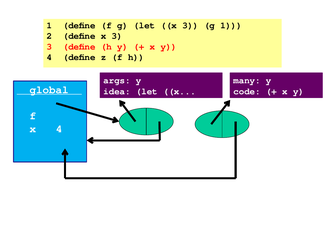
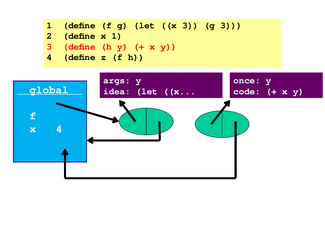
g 1: 1 -> 3 (231, 25)
define x 3: 3 -> 1 (117, 36)
many: many -> once (247, 81)
